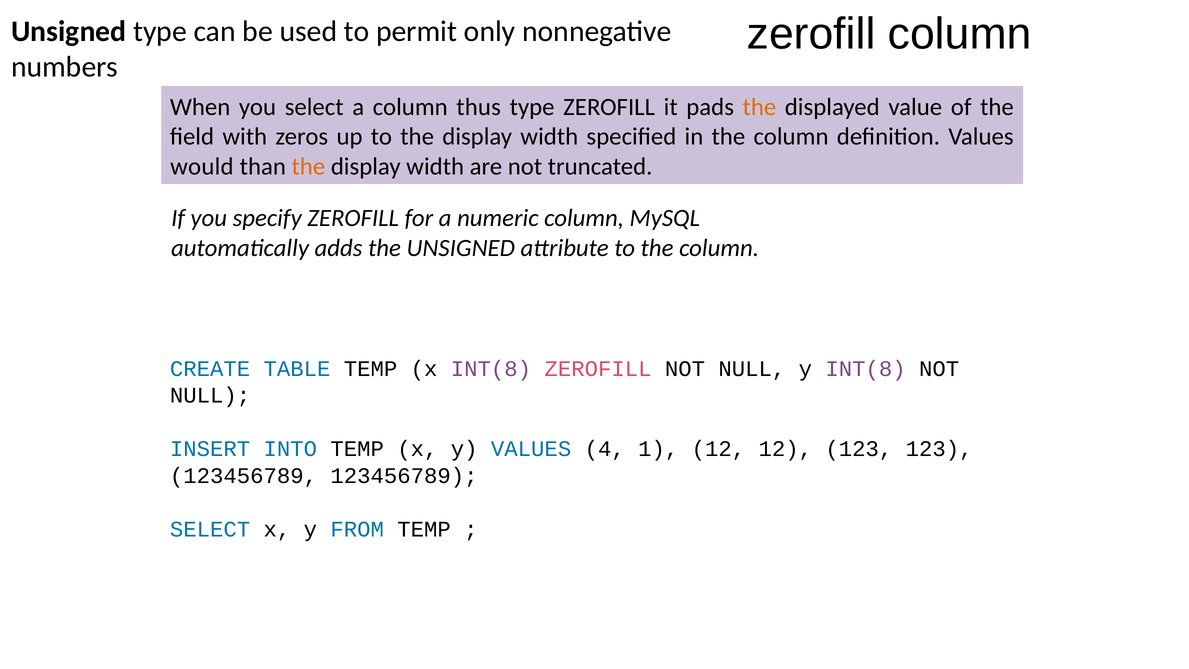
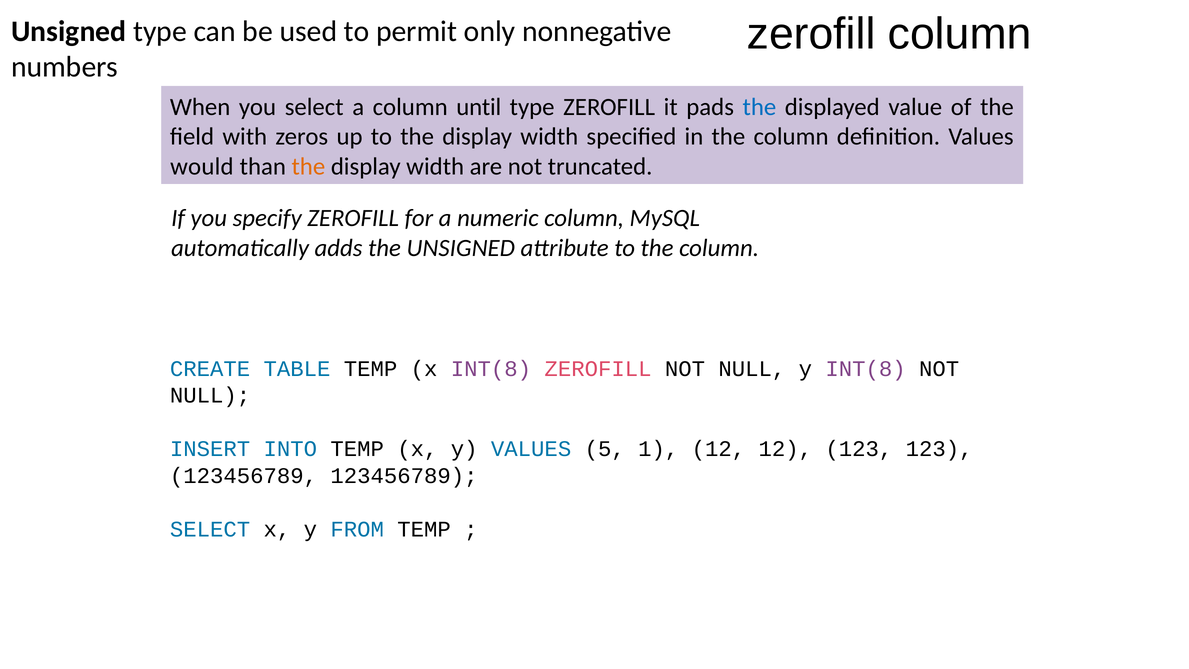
thus: thus -> until (479, 107)
the colour: orange -> blue (759, 107)
4: 4 -> 5 (605, 449)
